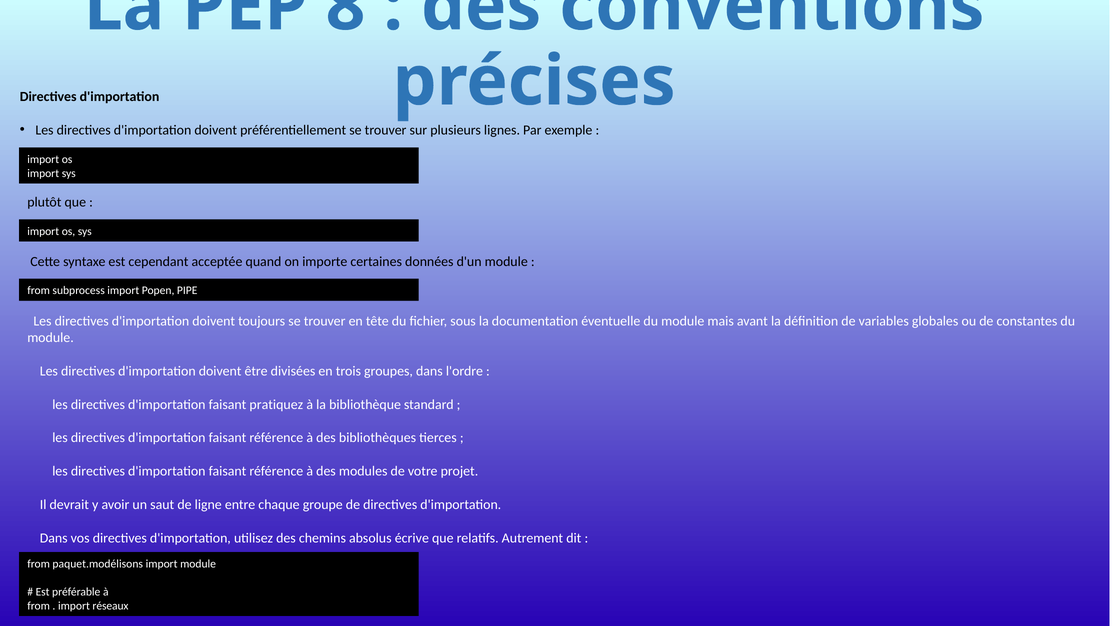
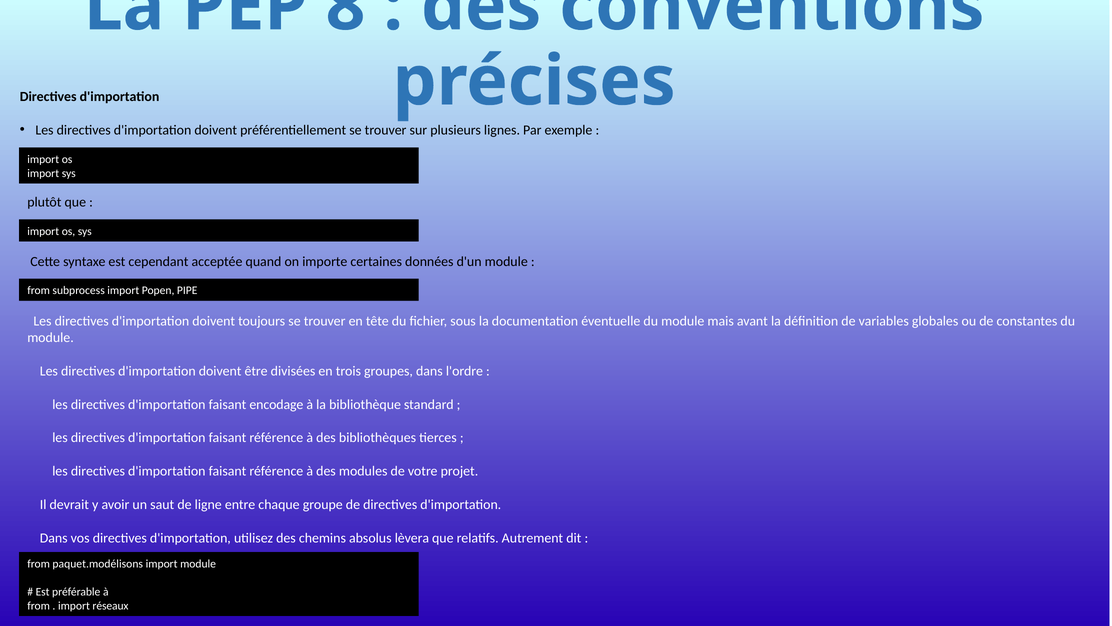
pratiquez: pratiquez -> encodage (276, 404)
écrive: écrive -> lèvera (412, 538)
